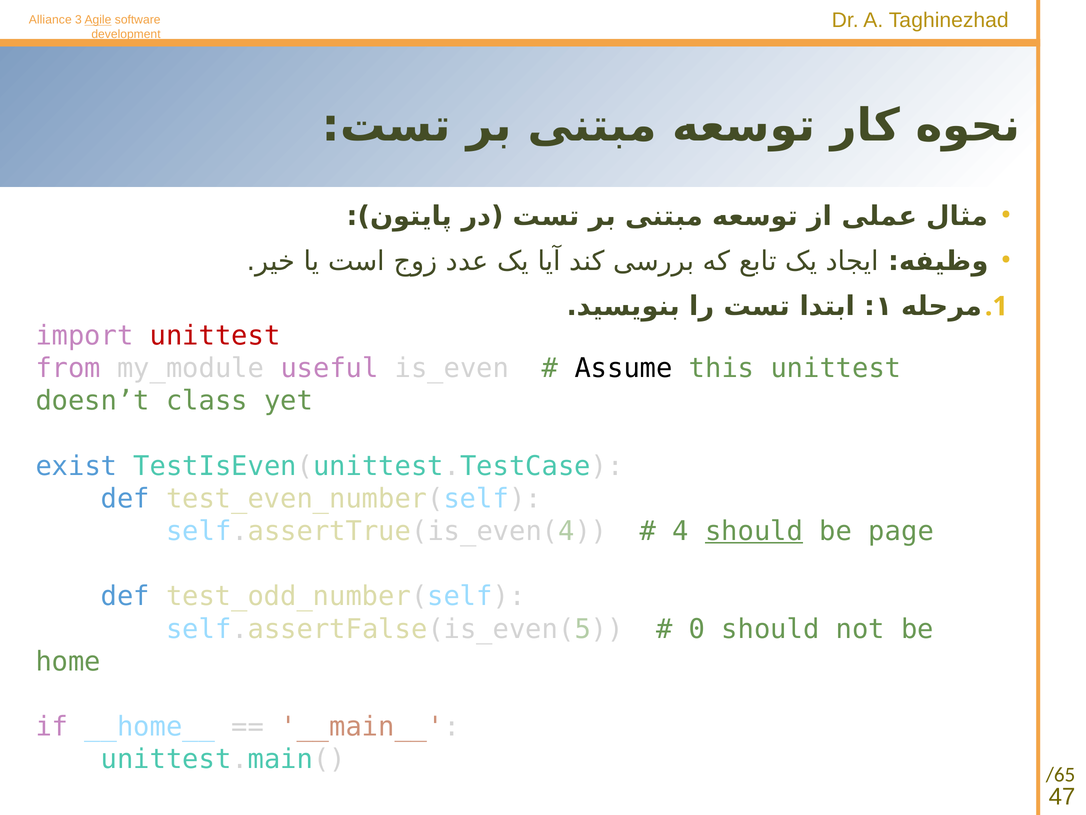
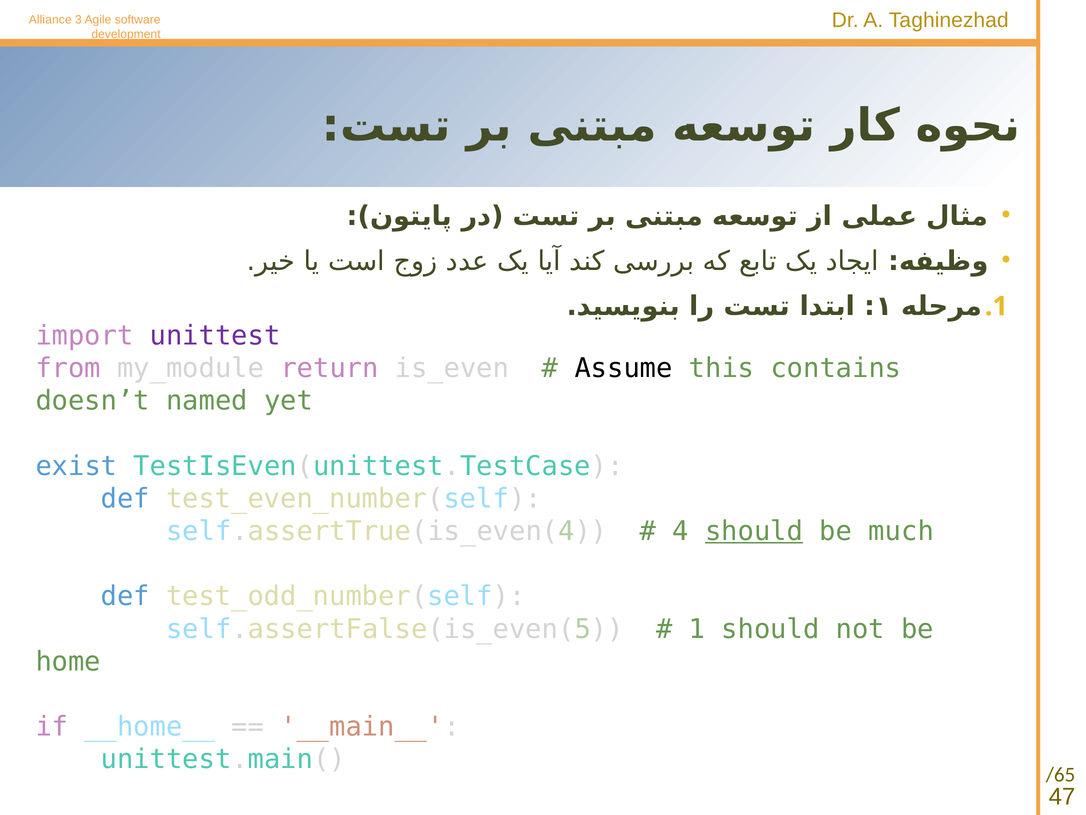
Agile underline: present -> none (98, 20)
unittest colour: red -> purple (215, 335)
useful: useful -> return (330, 368)
this unittest: unittest -> contains (836, 368)
class: class -> named (207, 401)
page: page -> much (901, 531)
0: 0 -> 1 (697, 629)
